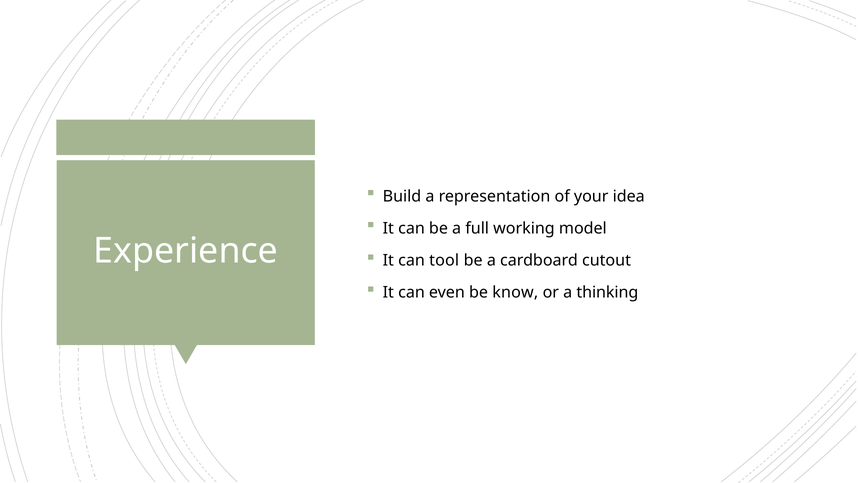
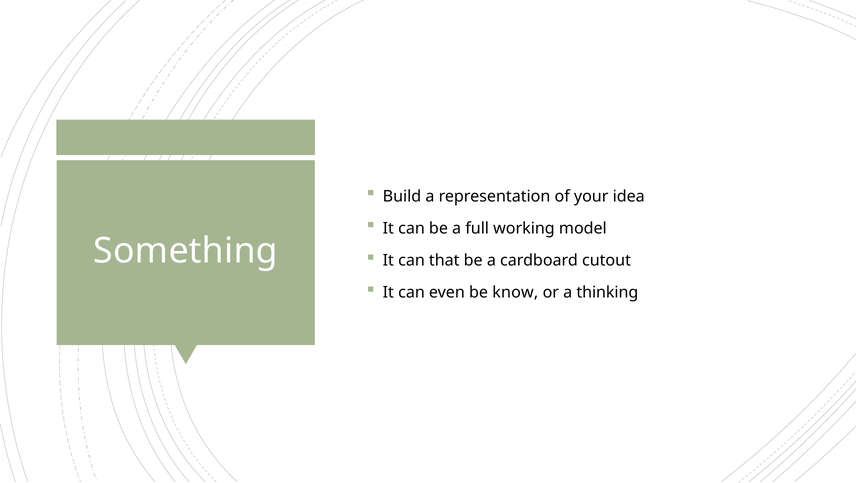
Experience: Experience -> Something (186, 251)
tool: tool -> that (444, 260)
